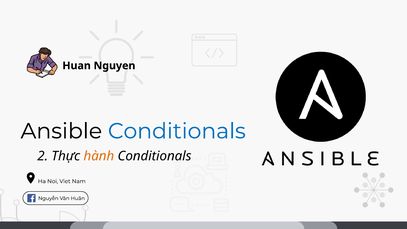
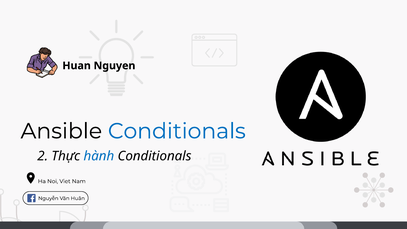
hành colour: orange -> blue (99, 156)
